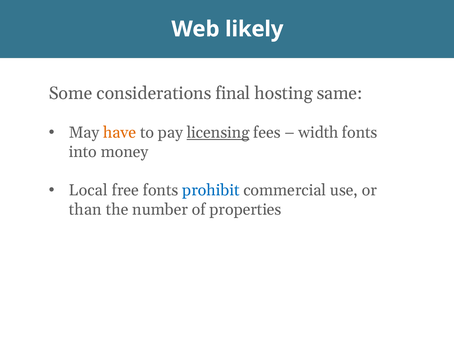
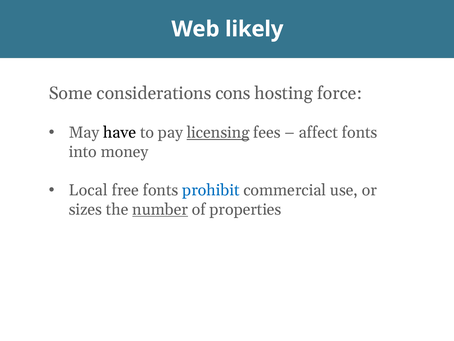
final: final -> cons (233, 93)
same: same -> force (340, 93)
have colour: orange -> black (120, 133)
width: width -> affect (318, 133)
than: than -> sizes (85, 209)
number underline: none -> present (160, 209)
